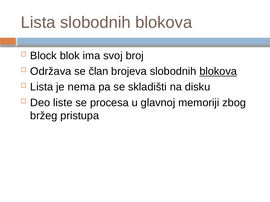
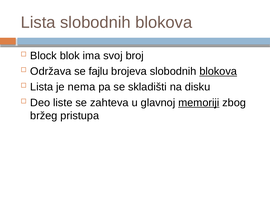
član: član -> fajlu (99, 72)
procesa: procesa -> zahteva (109, 103)
memoriji underline: none -> present (199, 103)
